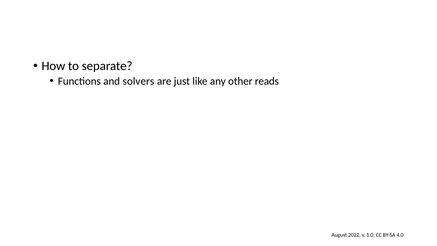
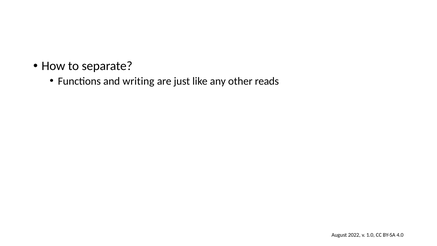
solvers: solvers -> writing (138, 81)
